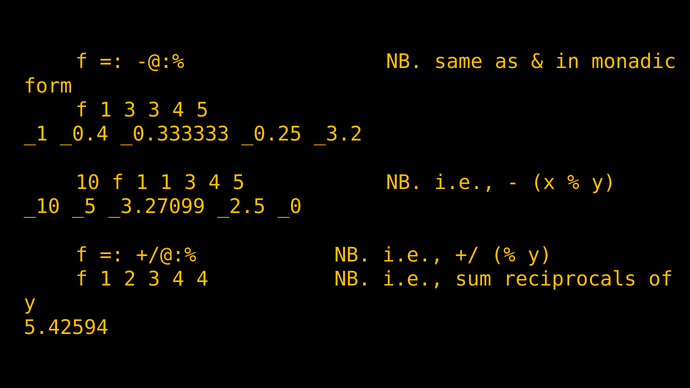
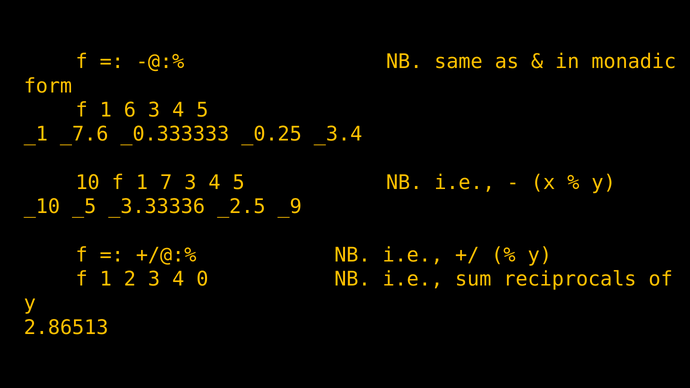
f 1 3: 3 -> 6 (130, 110)
_0.4: _0.4 -> _7.6 (84, 134)
_3.2: _3.2 -> _3.4 (338, 134)
1 1: 1 -> 7 (166, 183)
_3.27099: _3.27099 -> _3.33336 (157, 207)
_0: _0 -> _9 (290, 207)
4 4: 4 -> 0 (202, 279)
5.42594: 5.42594 -> 2.86513 (66, 328)
